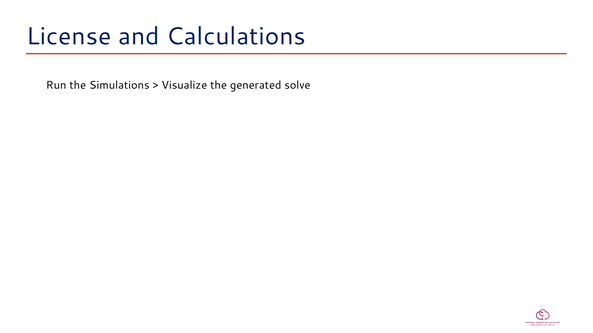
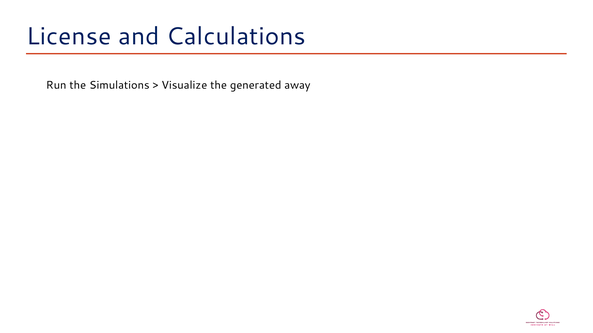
solve: solve -> away (297, 85)
